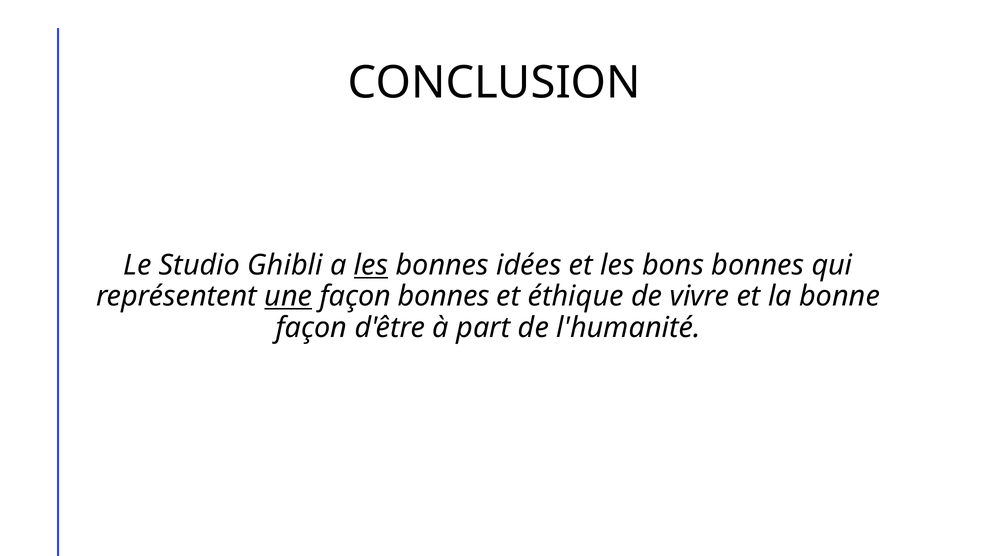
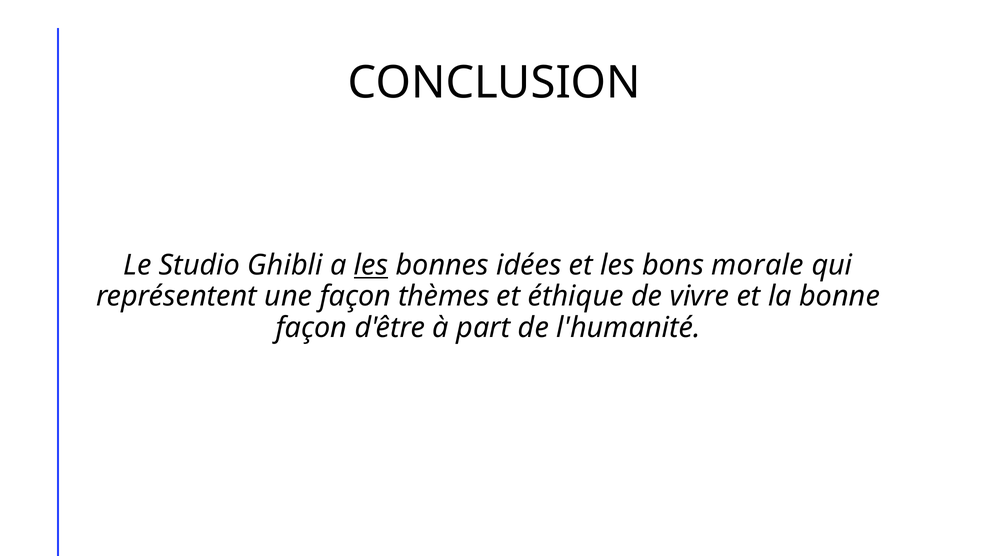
bons bonnes: bonnes -> morale (758, 265)
une underline: present -> none (288, 297)
façon bonnes: bonnes -> thèmes (444, 297)
